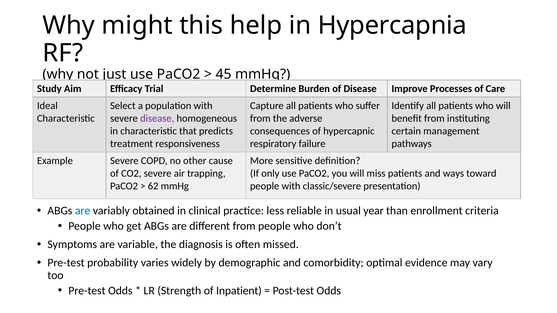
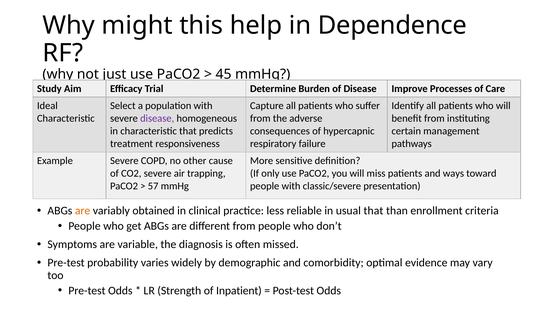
Hypercapnia: Hypercapnia -> Dependence (392, 25)
62: 62 -> 57 (153, 186)
are colour: blue -> orange (83, 211)
usual year: year -> that (373, 211)
